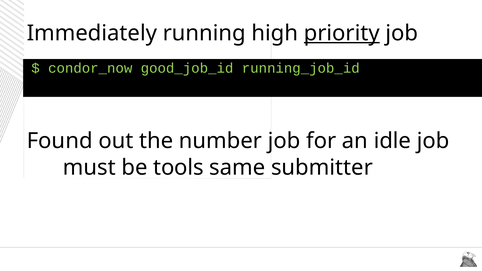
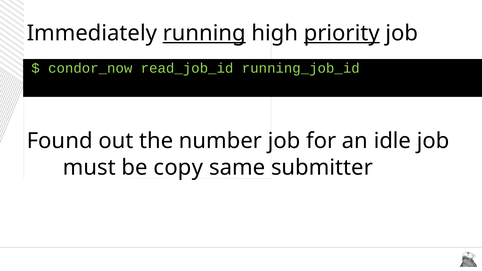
running underline: none -> present (204, 33)
good_job_id: good_job_id -> read_job_id (187, 68)
tools: tools -> copy (178, 168)
